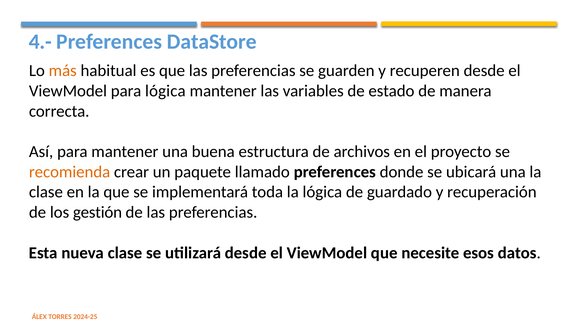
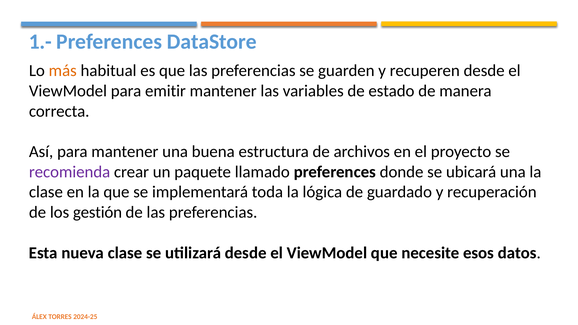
4.-: 4.- -> 1.- (40, 42)
para lógica: lógica -> emitir (165, 91)
recomienda colour: orange -> purple (70, 172)
